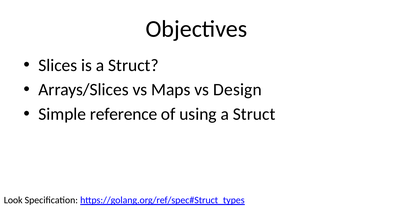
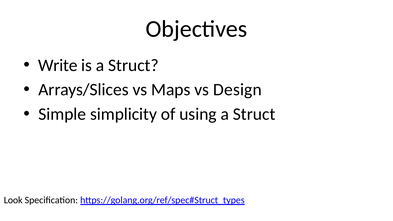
Slices: Slices -> Write (58, 65)
reference: reference -> simplicity (124, 114)
